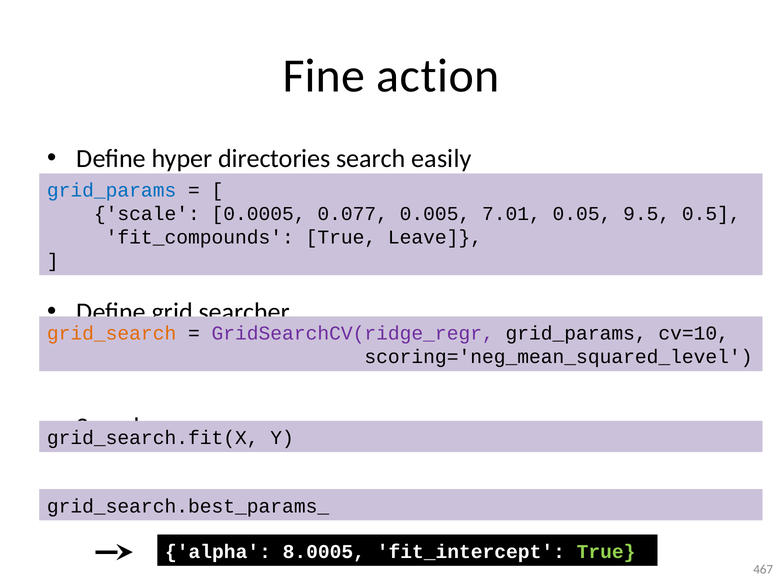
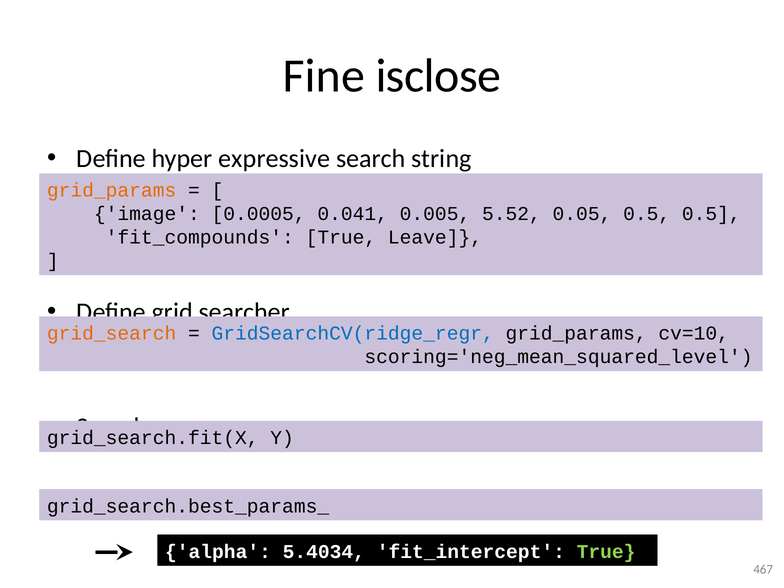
action: action -> isclose (438, 76)
directories: directories -> expressive (274, 159)
easily: easily -> string (441, 159)
grid_params colour: blue -> orange (112, 190)
scale: scale -> image (147, 214)
0.077: 0.077 -> 0.041 (353, 214)
7.01: 7.01 -> 5.52 (511, 214)
0.05 9.5: 9.5 -> 0.5 (647, 214)
GridSearchCV(ridge_regr colour: purple -> blue (353, 333)
8.0005: 8.0005 -> 5.4034 (324, 552)
